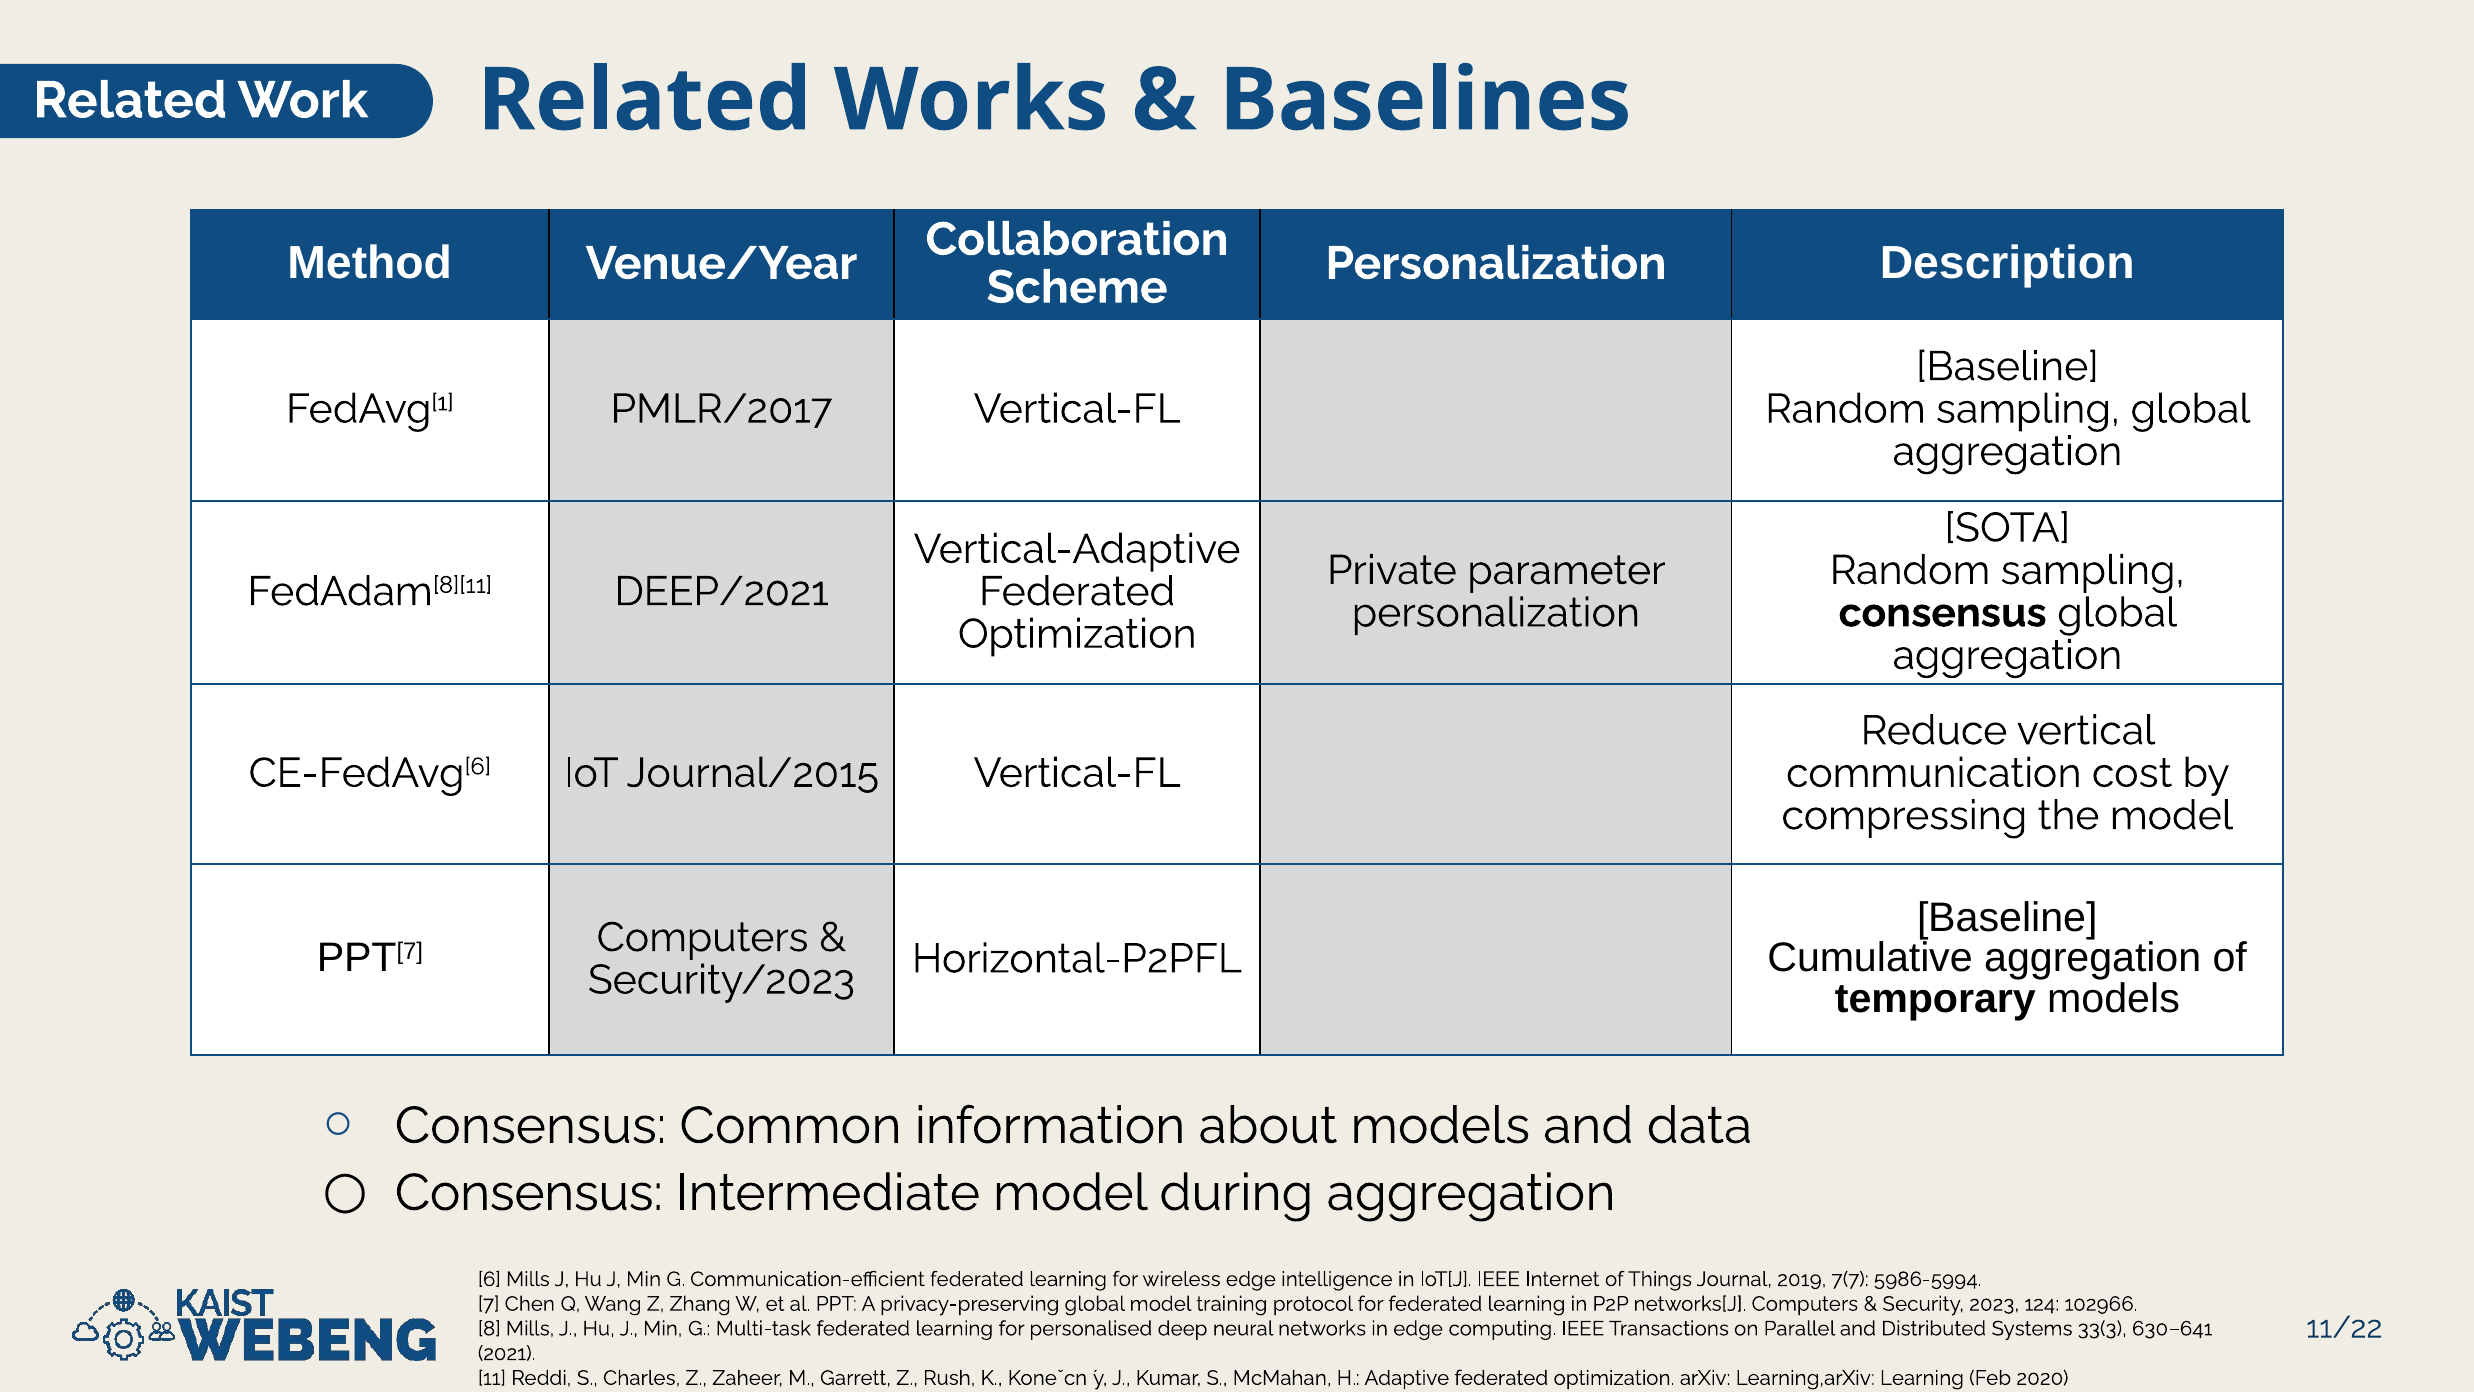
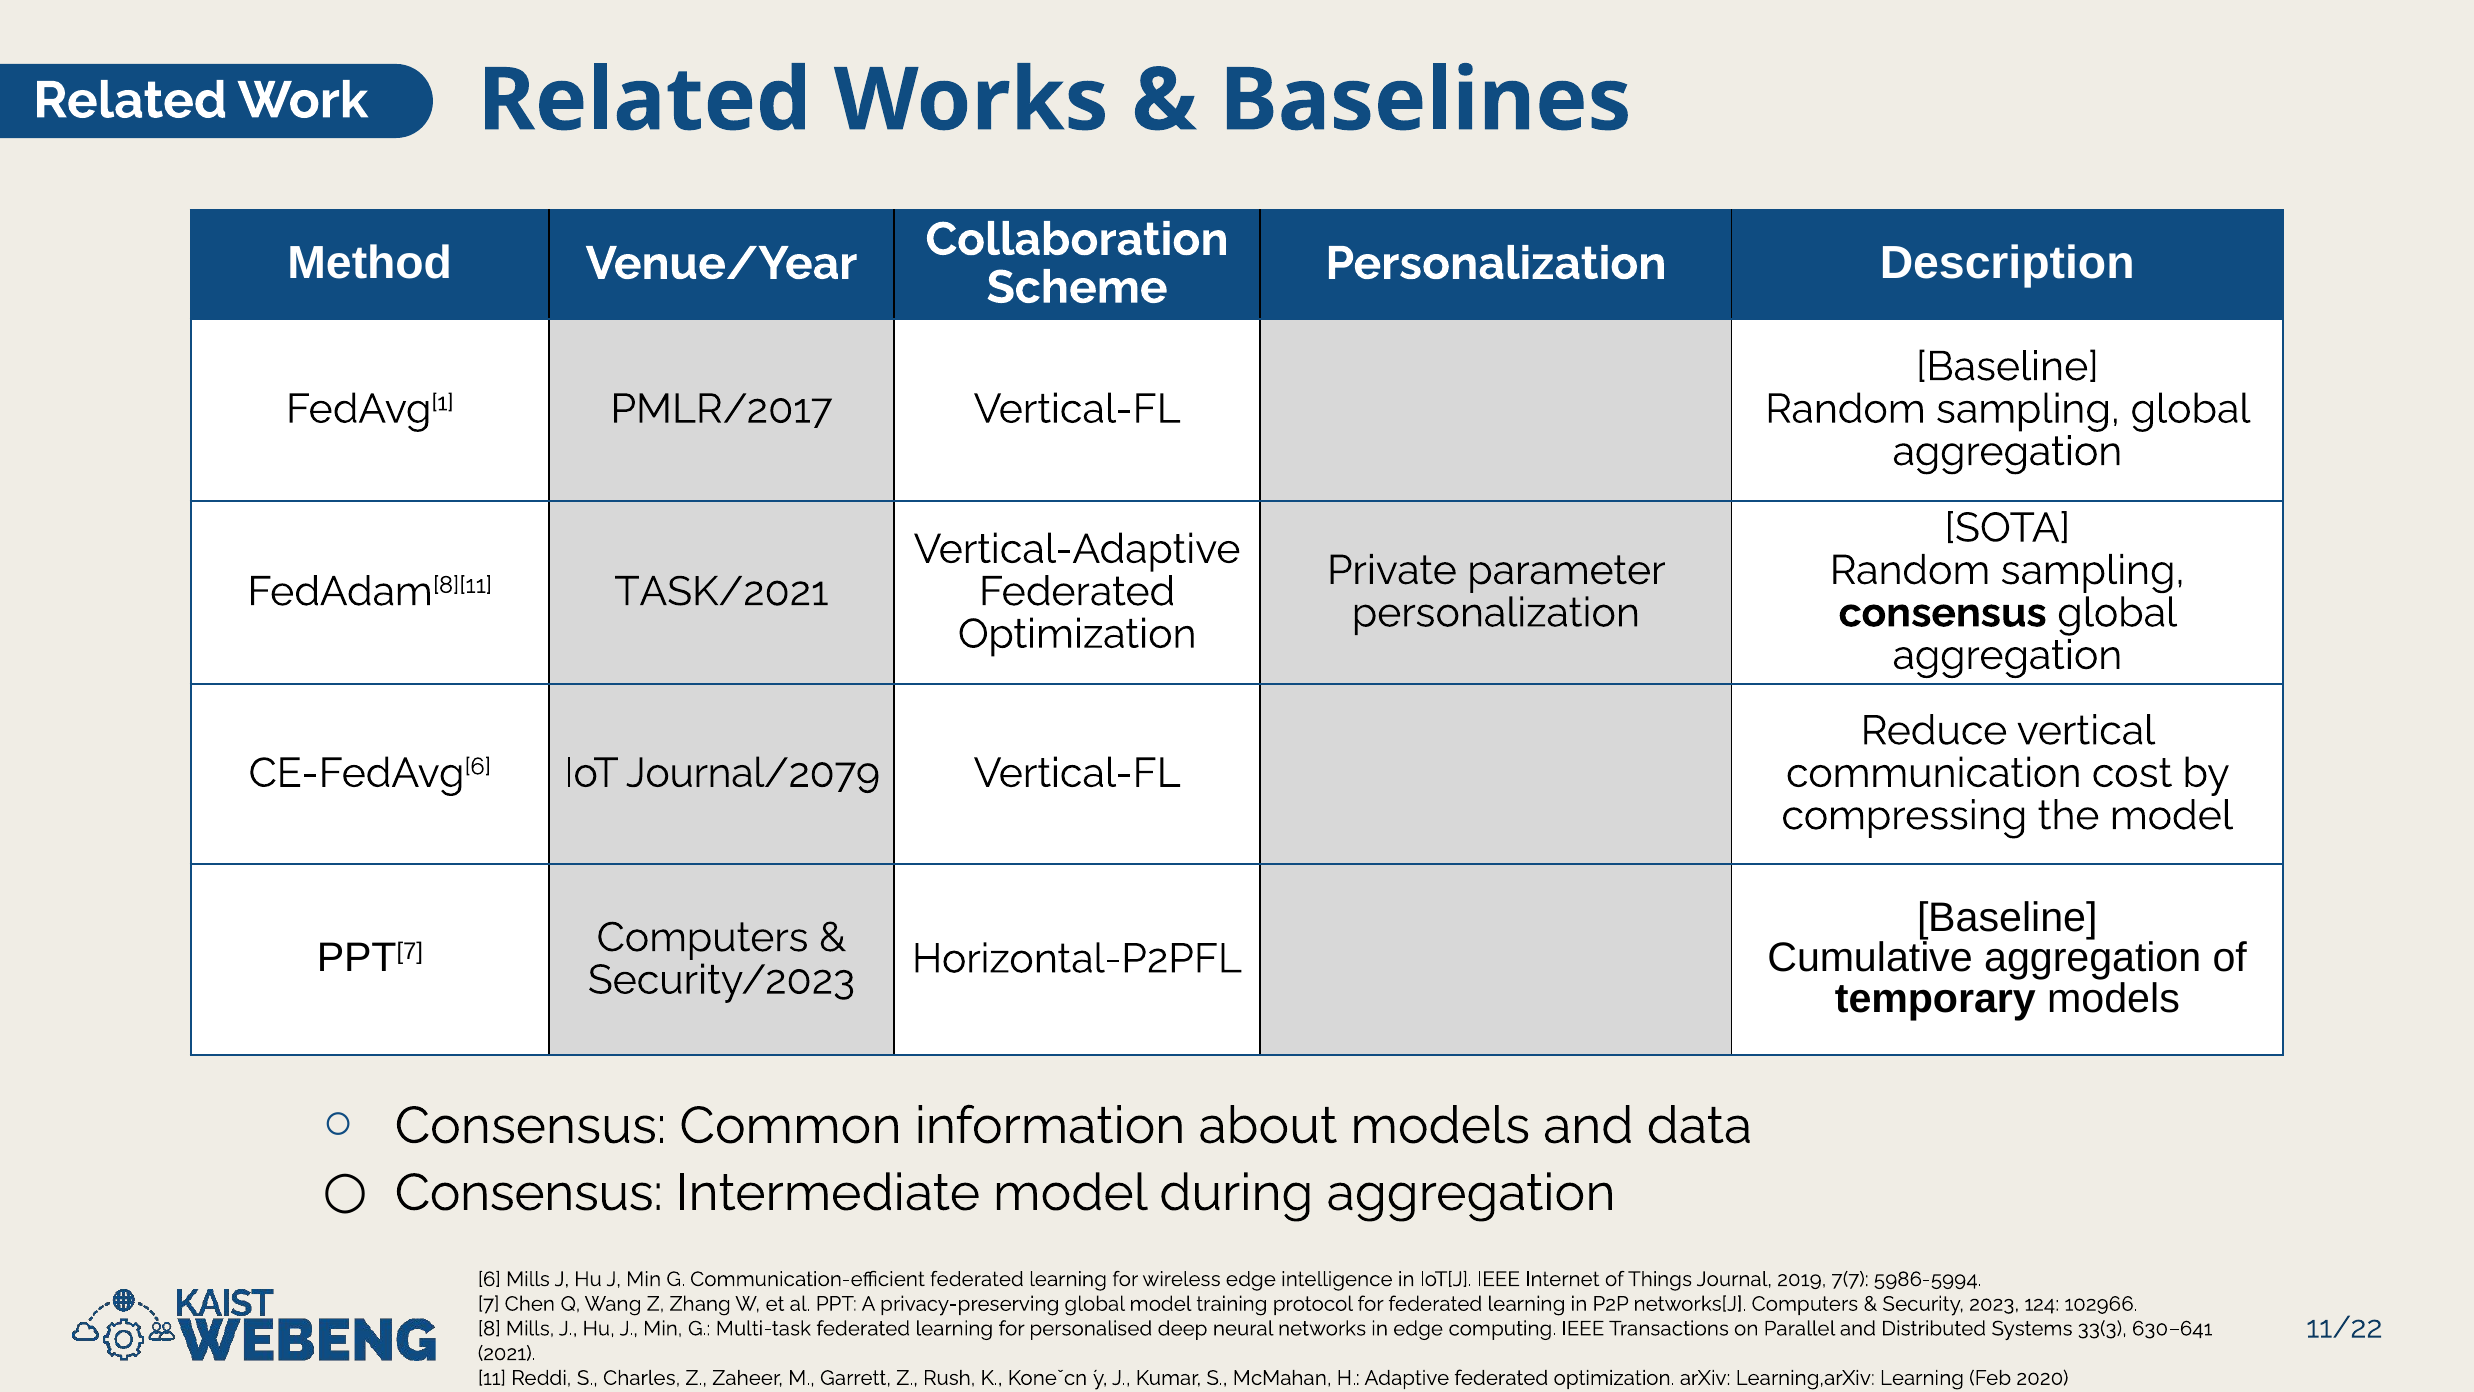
DEEP/2021: DEEP/2021 -> TASK/2021 (722, 591)
Journal/2015: Journal/2015 -> Journal/2079 (753, 773)
